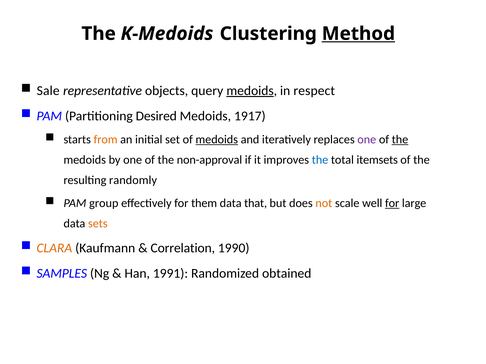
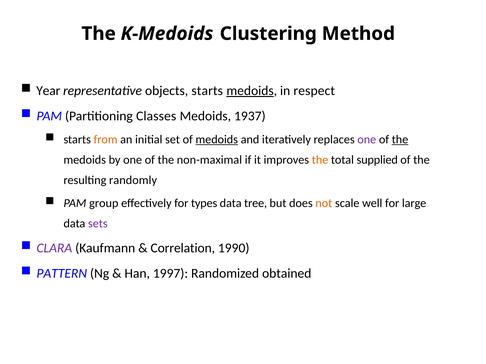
Method underline: present -> none (358, 34)
Sale: Sale -> Year (48, 91)
objects query: query -> starts (207, 91)
Desired: Desired -> Classes (156, 116)
1917: 1917 -> 1937 (250, 116)
non-approval: non-approval -> non-maximal (209, 160)
the colour: blue -> orange (320, 160)
itemsets: itemsets -> supplied (377, 160)
them: them -> types (204, 203)
that: that -> tree (256, 203)
for underline: present -> none (392, 203)
sets colour: orange -> purple (98, 224)
CLARA colour: orange -> purple (54, 248)
SAMPLES: SAMPLES -> PATTERN (62, 274)
1991: 1991 -> 1997 (170, 274)
